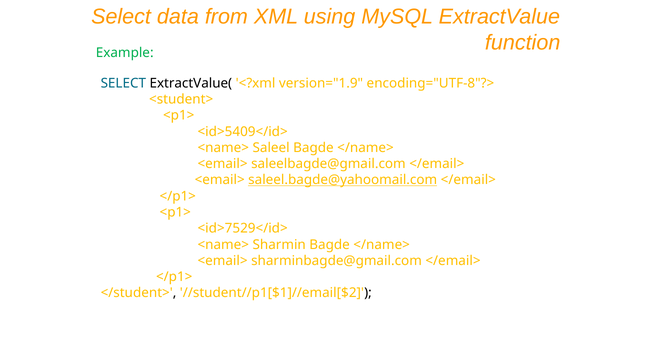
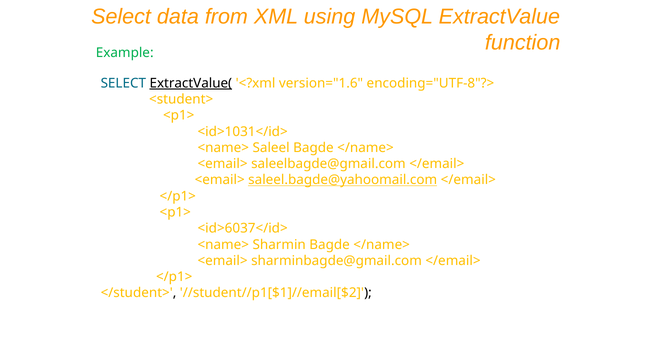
ExtractValue( underline: none -> present (191, 83)
version="1.9: version="1.9 -> version="1.6 (321, 83)
<id>5409</id>: <id>5409</id> -> <id>1031</id> (243, 132)
<id>7529</id>: <id>7529</id> -> <id>6037</id> (243, 229)
